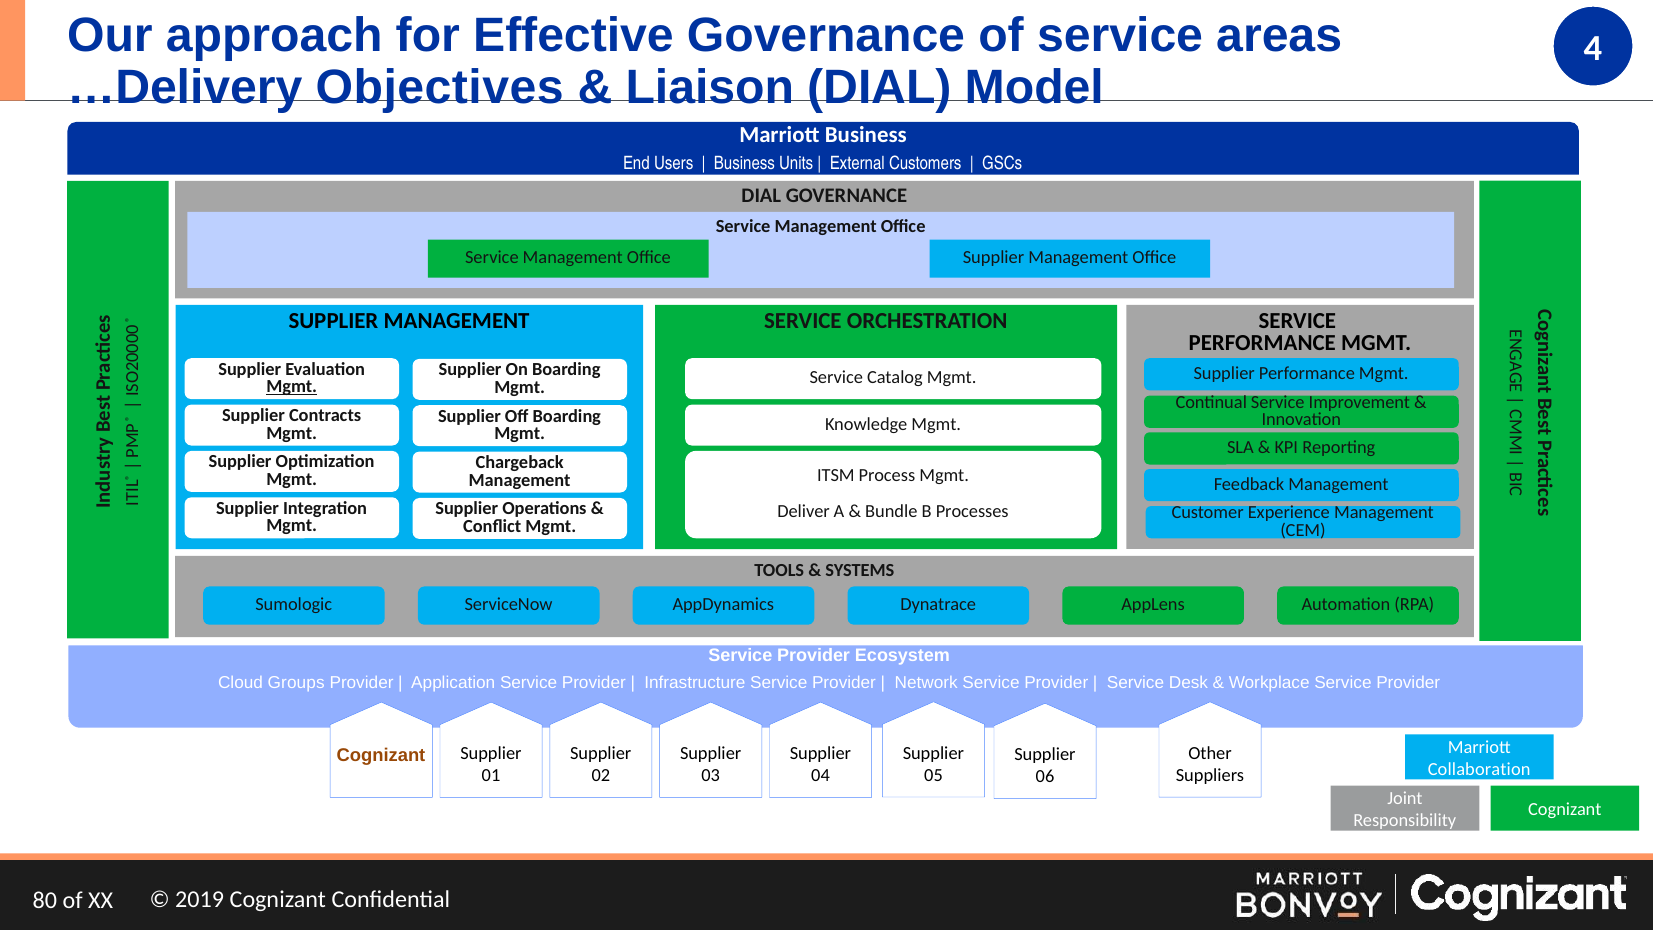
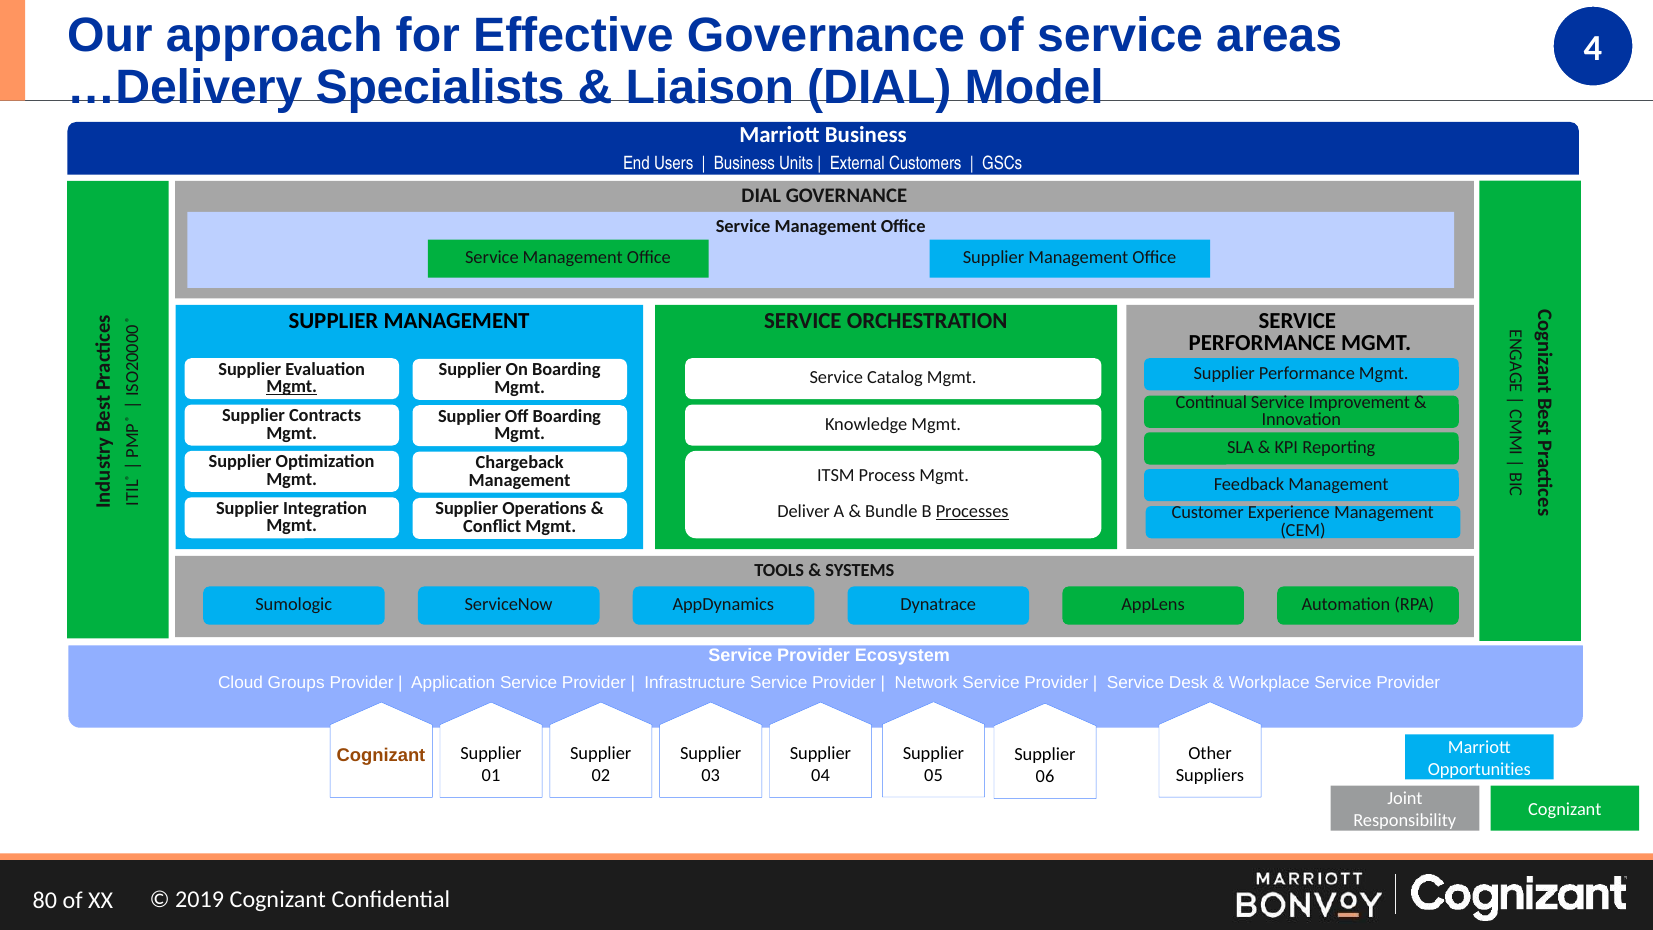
Objectives: Objectives -> Specialists (440, 87)
Processes underline: none -> present (972, 512)
Collaboration: Collaboration -> Opportunities (1479, 769)
